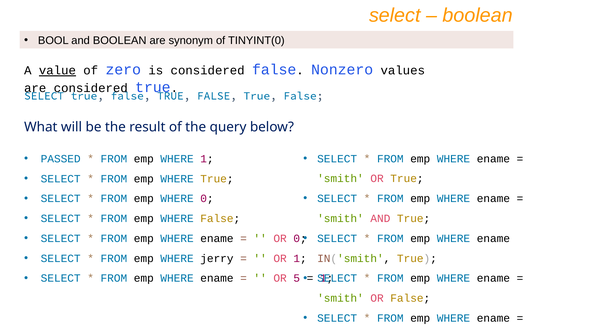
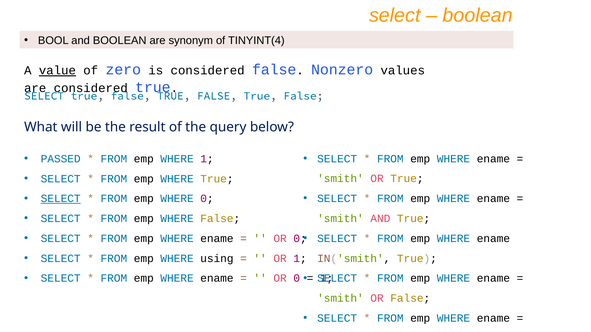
TINYINT(0: TINYINT(0 -> TINYINT(4 (256, 40)
SELECT underline: none -> present (61, 199)
jerry: jerry -> using (217, 259)
5: 5 -> 0 (297, 279)
